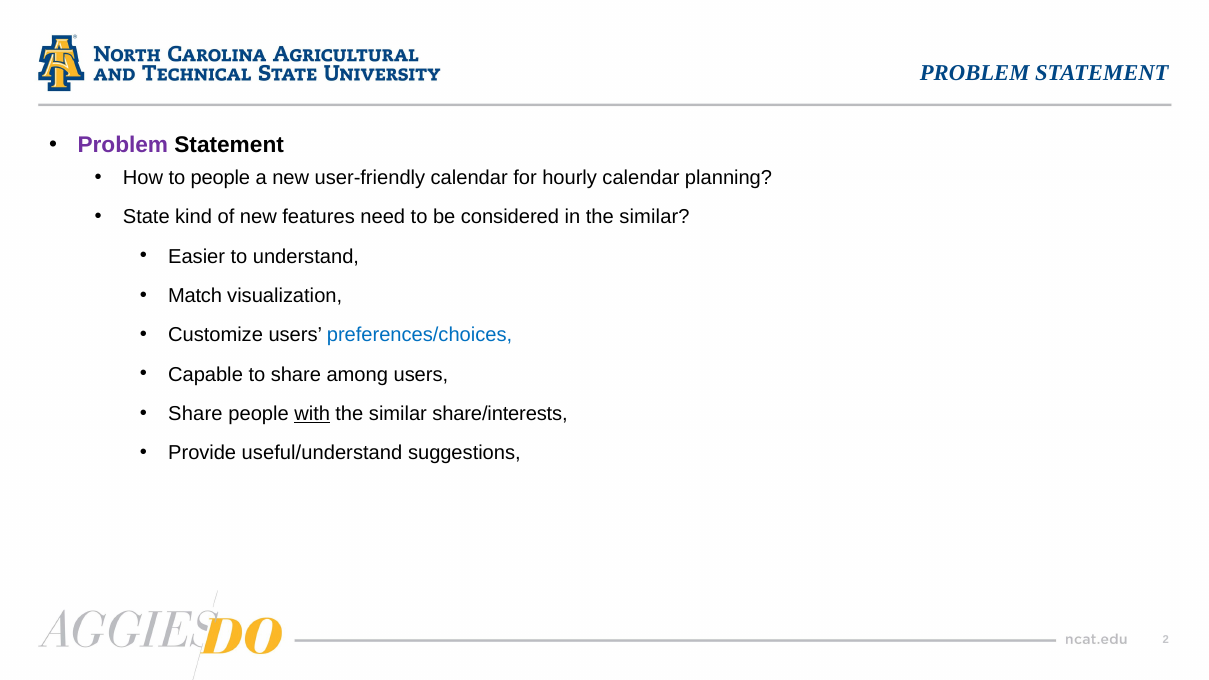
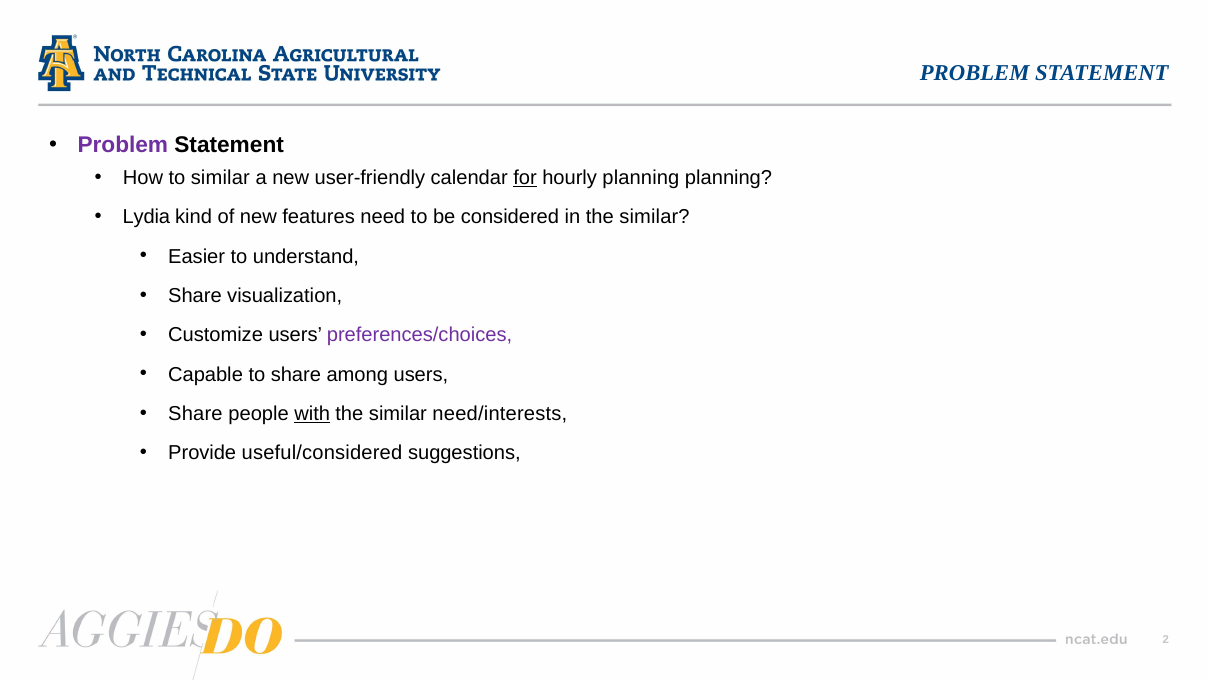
to people: people -> similar (220, 178)
for underline: none -> present (525, 178)
hourly calendar: calendar -> planning (641, 178)
State: State -> Lydia (146, 217)
Match: Match -> Share (195, 296)
preferences/choices colour: blue -> purple (419, 335)
share/interests: share/interests -> need/interests (500, 414)
useful/understand: useful/understand -> useful/considered (322, 453)
